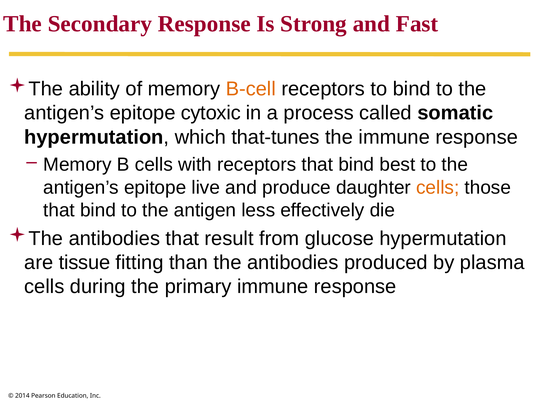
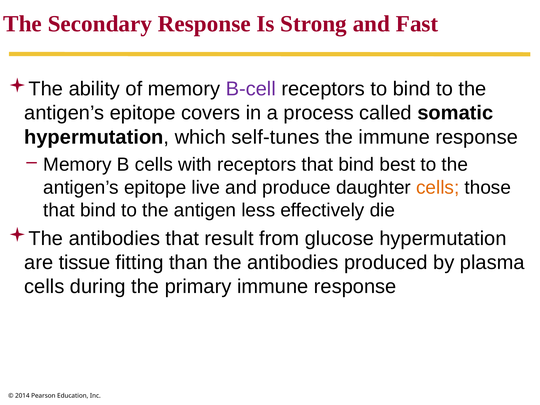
B-cell colour: orange -> purple (251, 89)
cytoxic: cytoxic -> covers (211, 113)
that-tunes: that-tunes -> self-tunes (275, 137)
